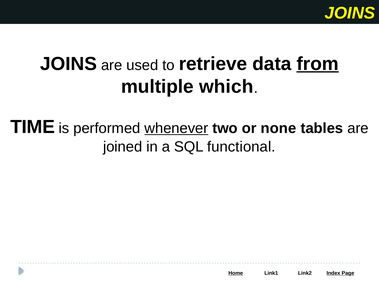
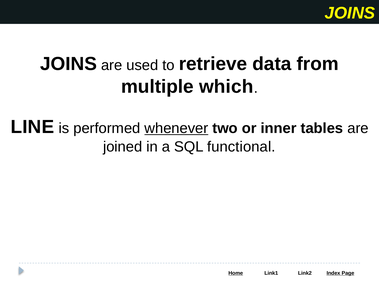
from underline: present -> none (318, 64)
TIME: TIME -> LINE (32, 127)
none: none -> inner (279, 128)
